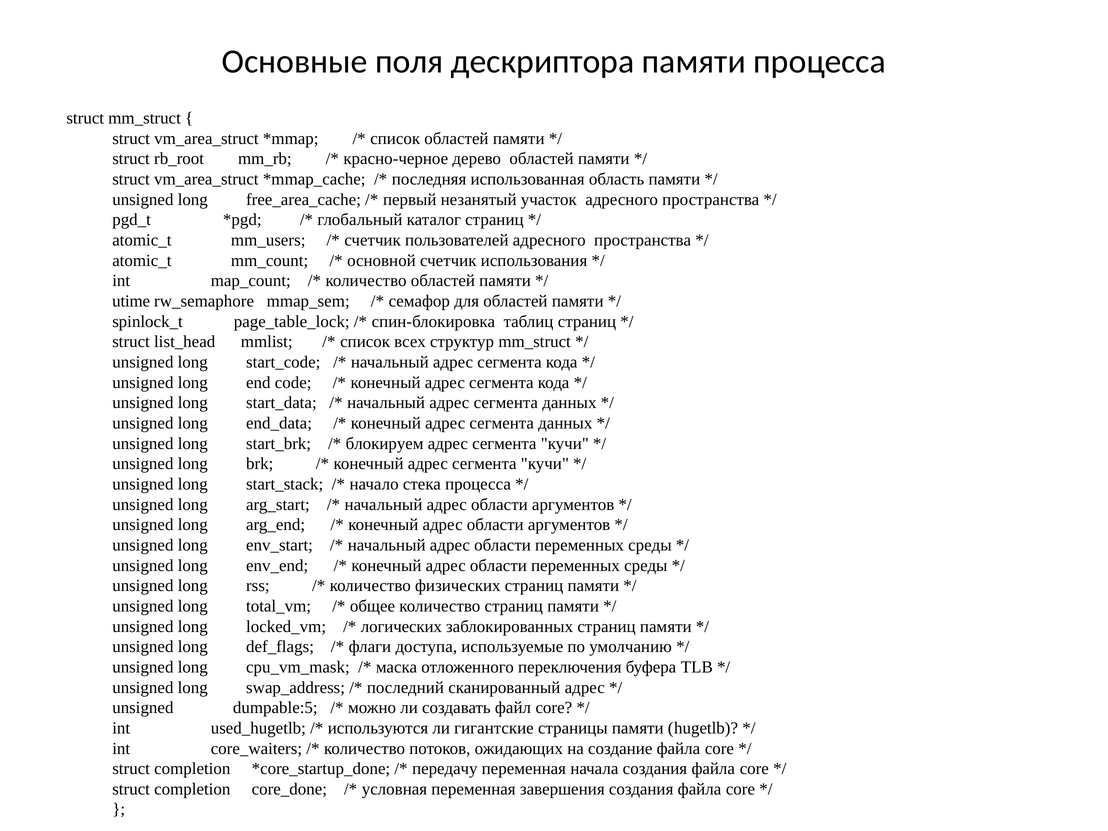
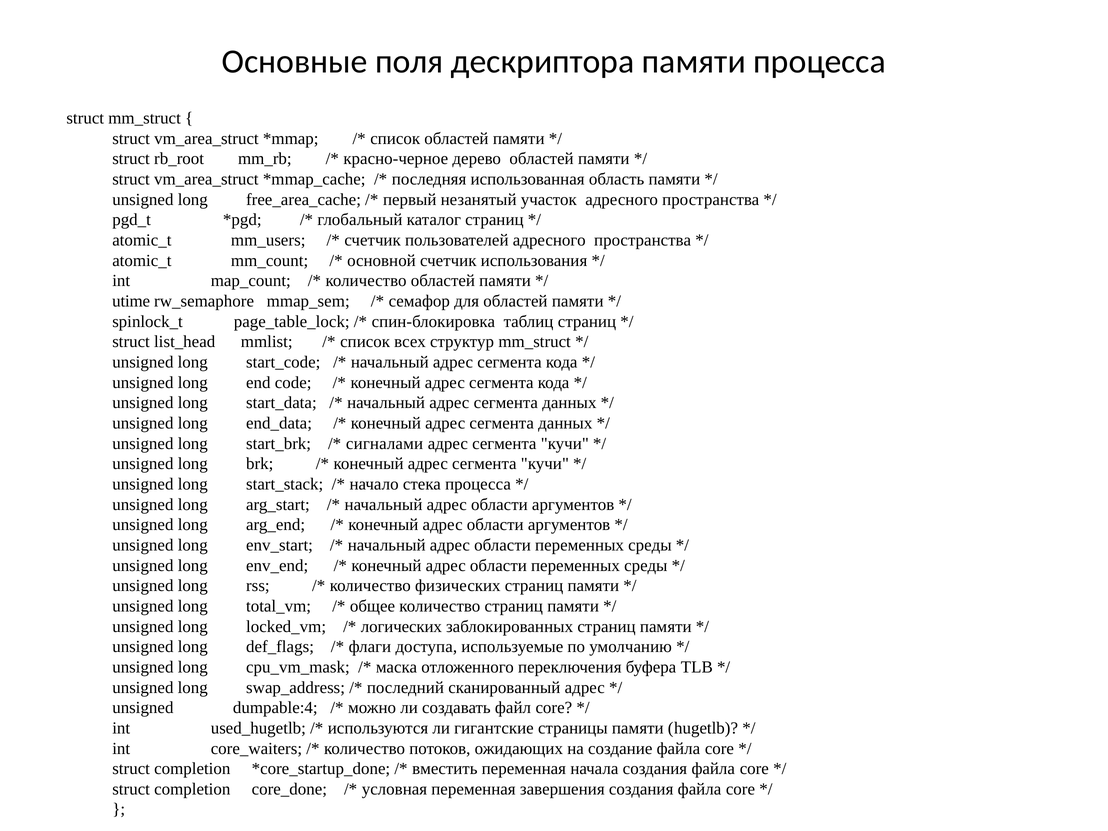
блокируем: блокируем -> сигналами (385, 444)
dumpable:5: dumpable:5 -> dumpable:4 (275, 708)
передачу: передачу -> вместить (445, 769)
